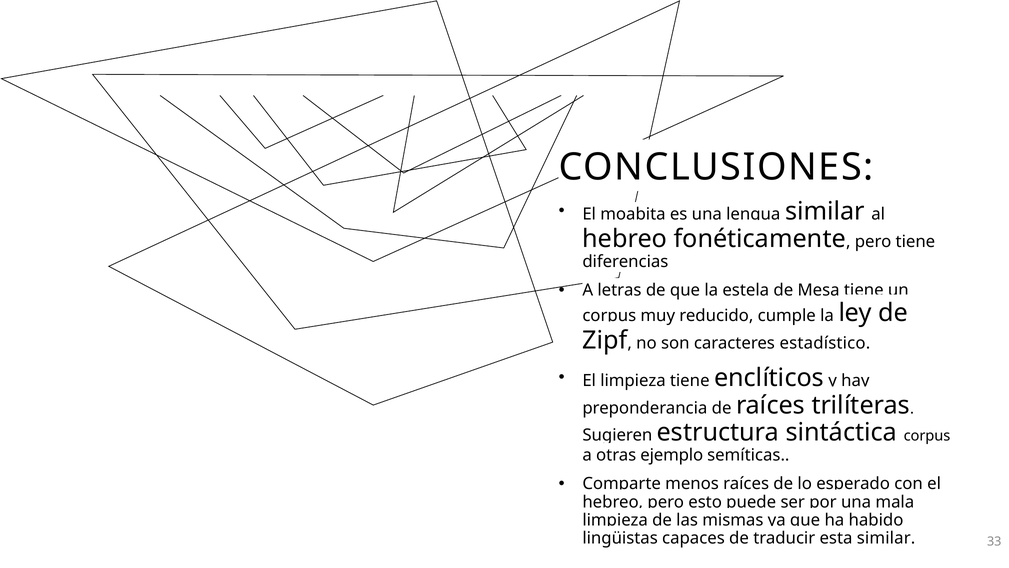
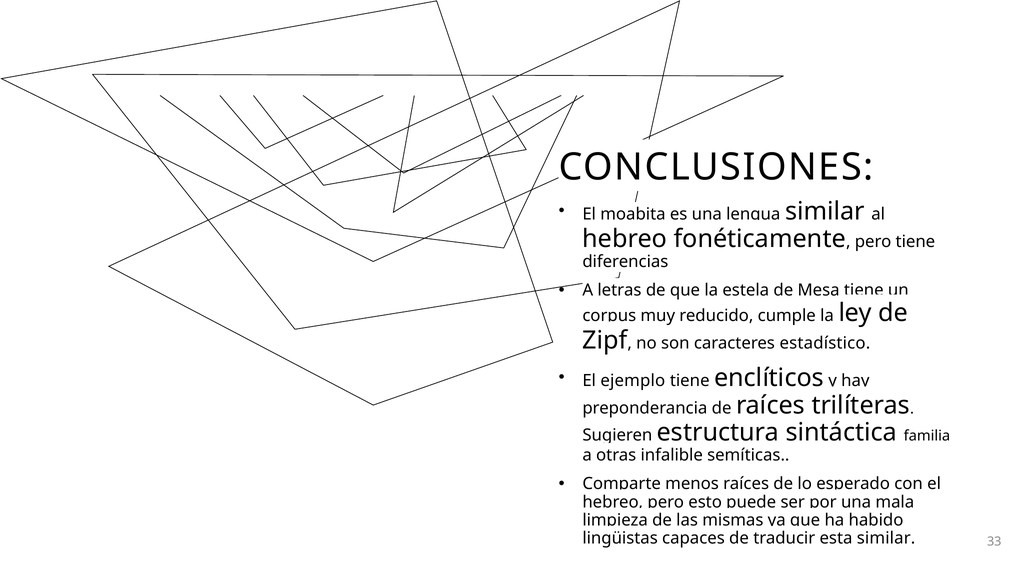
El limpieza: limpieza -> ejemplo (633, 380)
sintáctica corpus: corpus -> familia (927, 436)
ejemplo: ejemplo -> infalible (672, 455)
